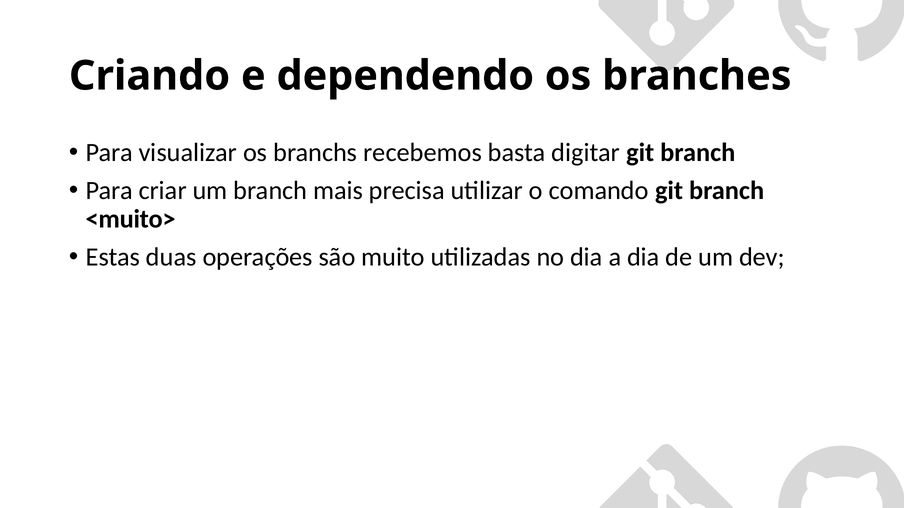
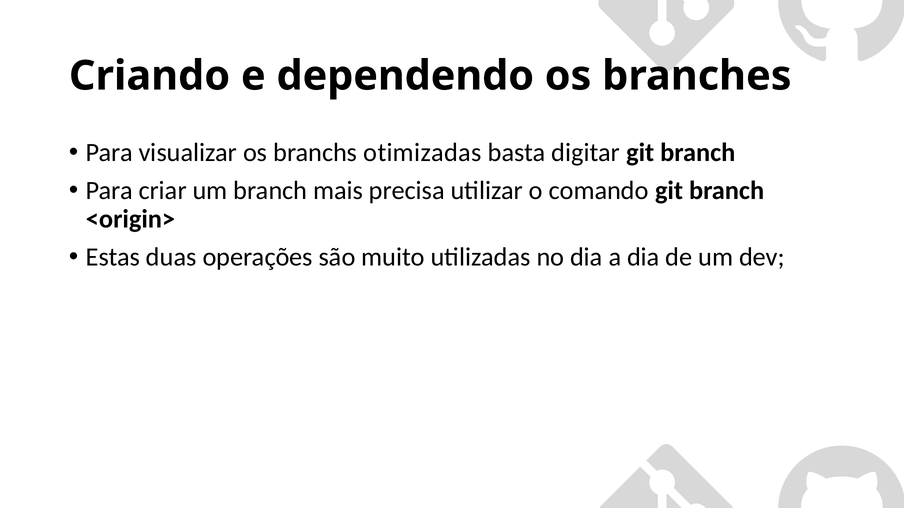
recebemos: recebemos -> otimizadas (422, 153)
<muito>: <muito> -> <origin> (130, 219)
